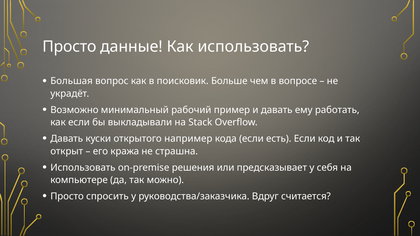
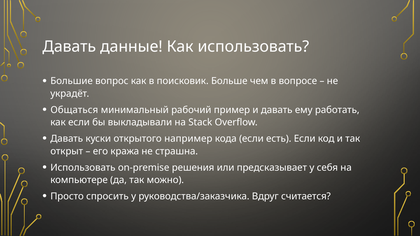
Просто: Просто -> Давать (69, 47)
Большая: Большая -> Большие (72, 81)
Возможно: Возможно -> Общаться (74, 110)
